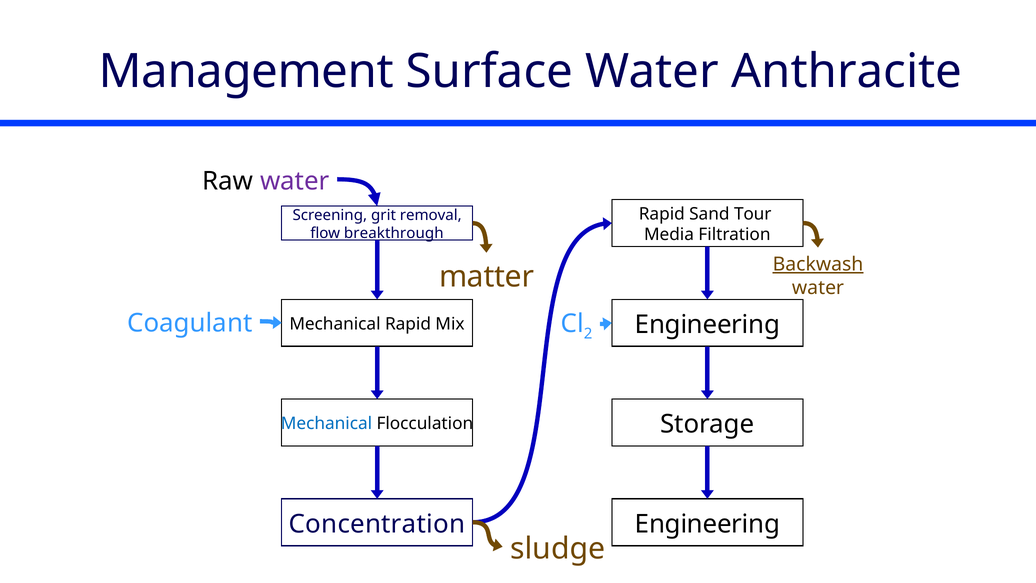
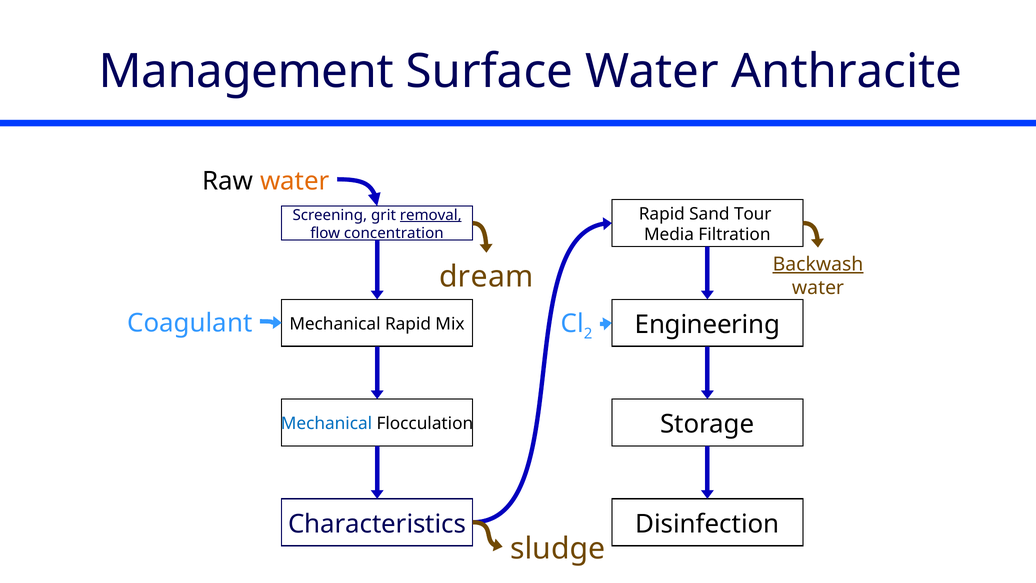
water colour: purple -> orange (295, 181)
removal underline: none -> present (431, 215)
breakthrough: breakthrough -> concentration (394, 233)
matter: matter -> dream (486, 277)
Concentration: Concentration -> Characteristics (377, 524)
Engineering: Engineering -> Disinfection (707, 524)
